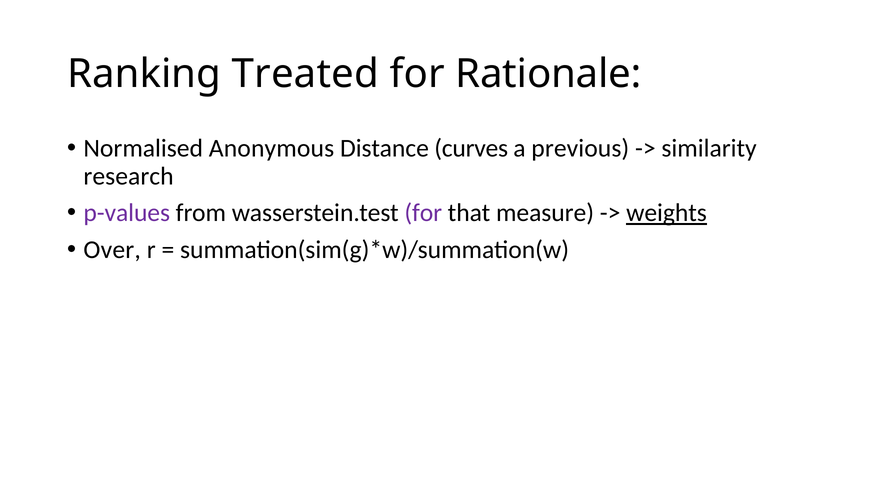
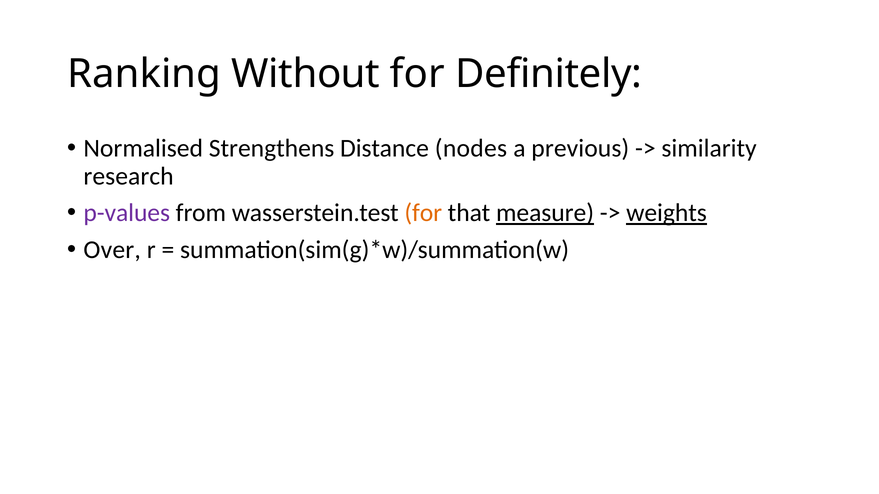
Treated: Treated -> Without (306, 74)
Rationale: Rationale -> Definitely (549, 74)
Anonymous: Anonymous -> Strengthens (272, 149)
curves: curves -> nodes (471, 149)
for colour: purple -> orange (423, 213)
measure underline: none -> present (545, 213)
